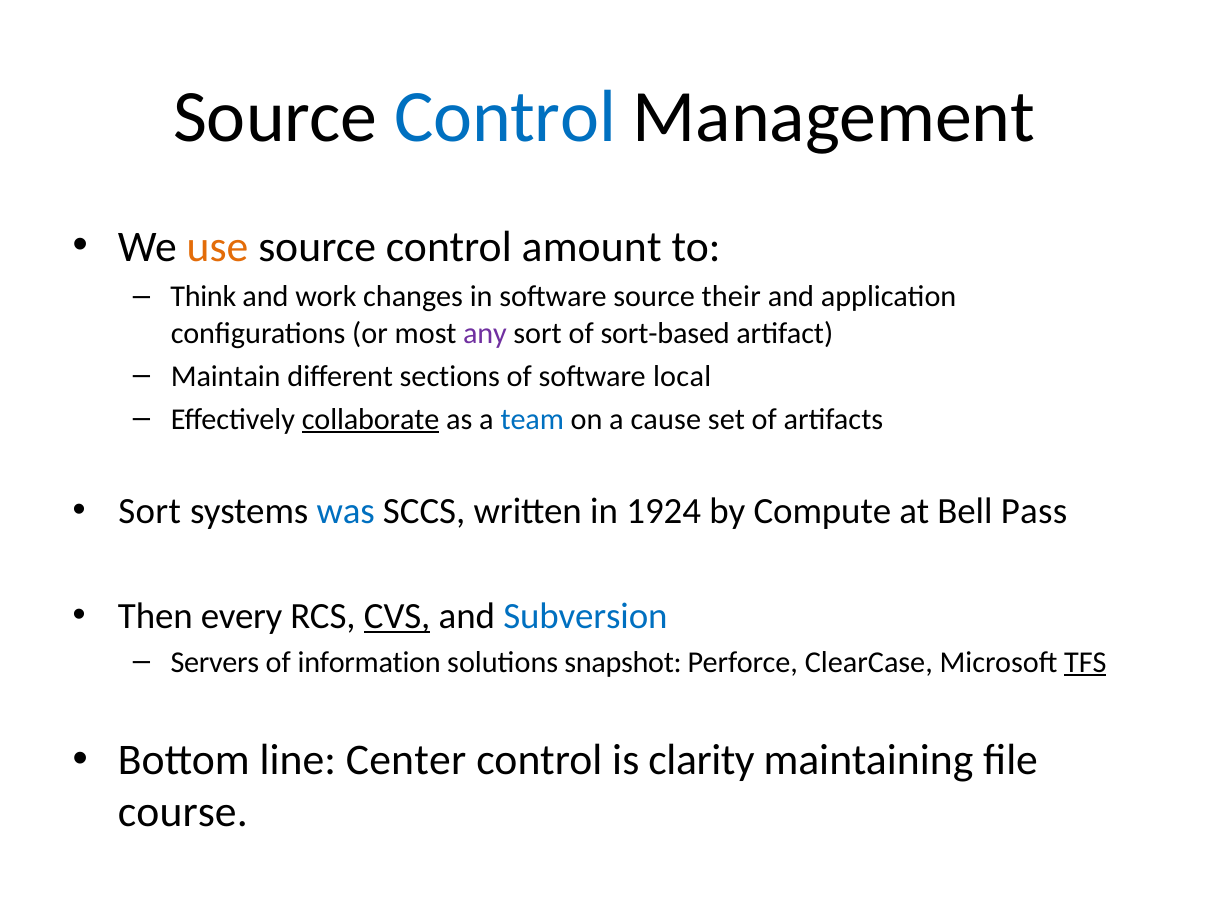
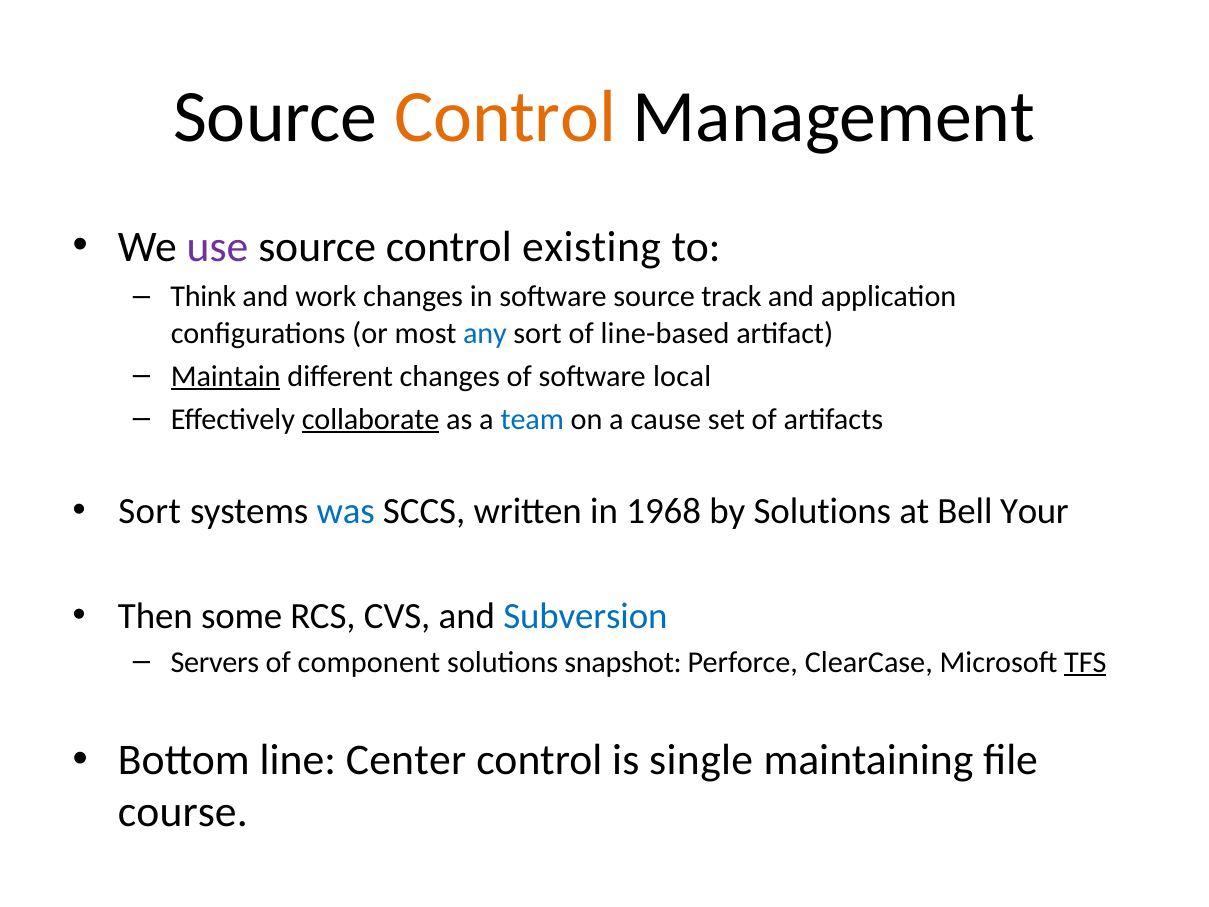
Control colour: blue -> orange (505, 117)
use colour: orange -> purple (218, 247)
amount: amount -> existing (592, 247)
their: their -> track (731, 297)
any colour: purple -> blue (485, 333)
sort-based: sort-based -> line-based (665, 333)
Maintain underline: none -> present (226, 376)
different sections: sections -> changes (450, 376)
1924: 1924 -> 1968 (664, 511)
by Compute: Compute -> Solutions (822, 511)
Pass: Pass -> Your (1034, 511)
every: every -> some (242, 616)
CVS underline: present -> none (397, 616)
information: information -> component (369, 662)
clarity: clarity -> single (701, 760)
